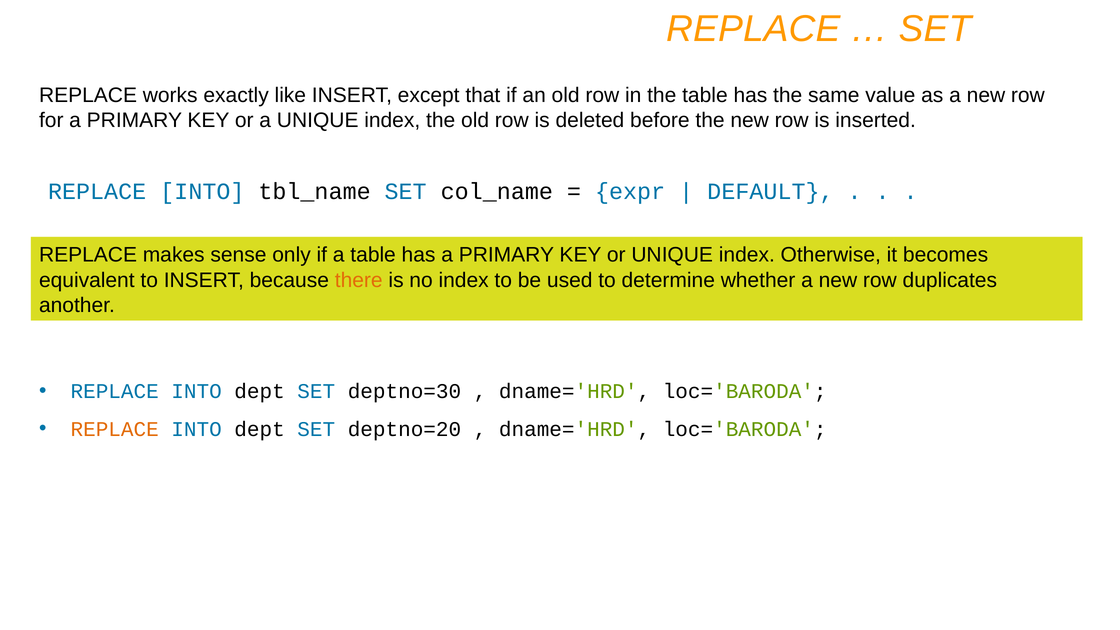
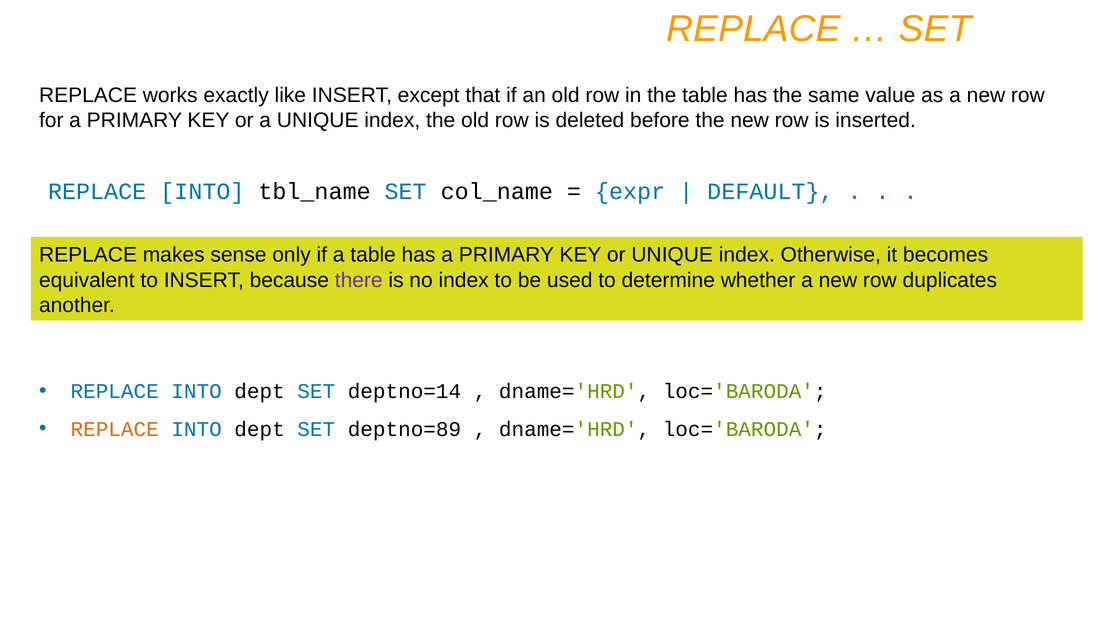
there colour: orange -> purple (359, 280)
deptno=30: deptno=30 -> deptno=14 (404, 391)
deptno=20: deptno=20 -> deptno=89 (404, 429)
